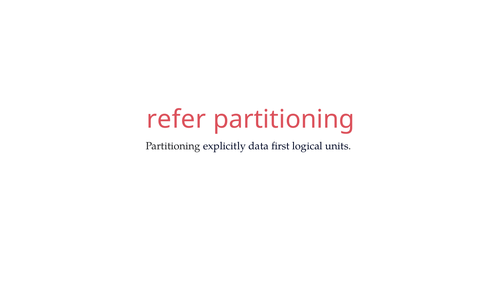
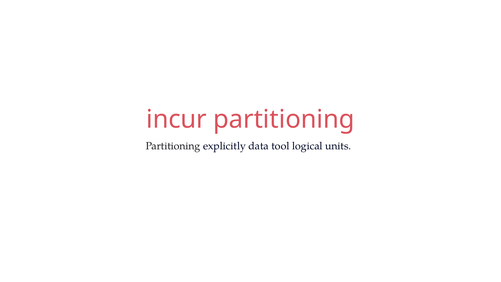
refer: refer -> incur (176, 119)
first: first -> tool (280, 146)
